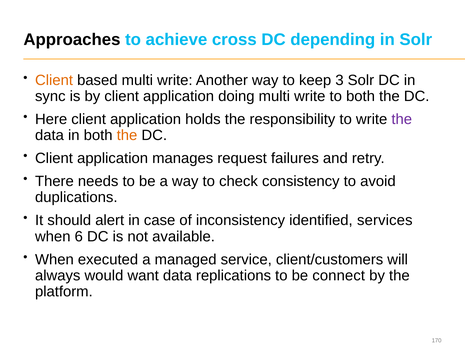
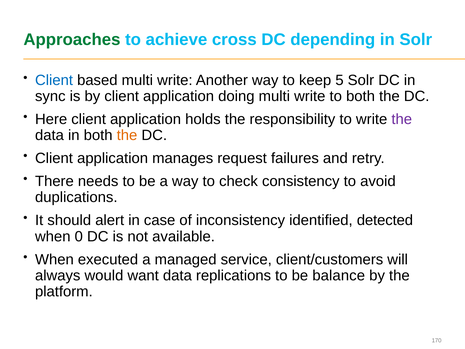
Approaches colour: black -> green (72, 40)
Client colour: orange -> blue (54, 80)
3: 3 -> 5 (339, 80)
services: services -> detected (385, 220)
6: 6 -> 0 (79, 236)
connect: connect -> balance (339, 275)
